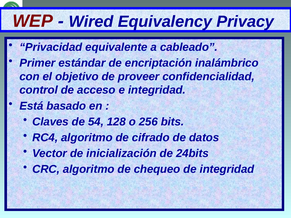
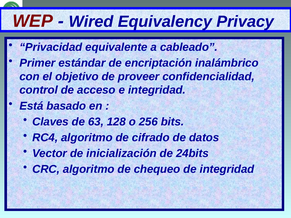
54: 54 -> 63 (96, 122)
